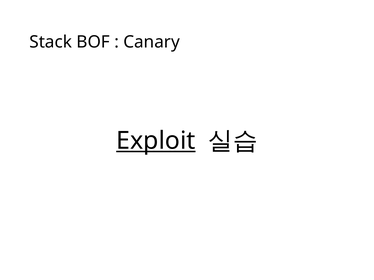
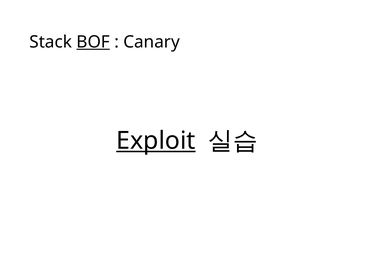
BOF underline: none -> present (93, 42)
